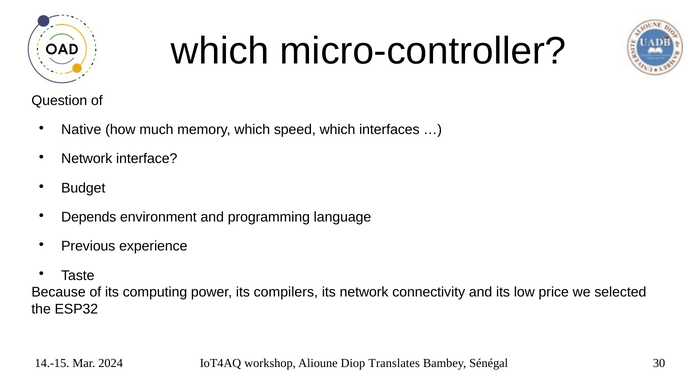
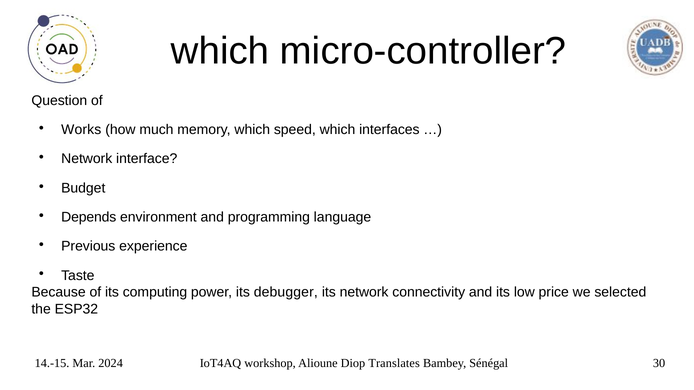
Native: Native -> Works (81, 130)
compilers: compilers -> debugger (286, 292)
